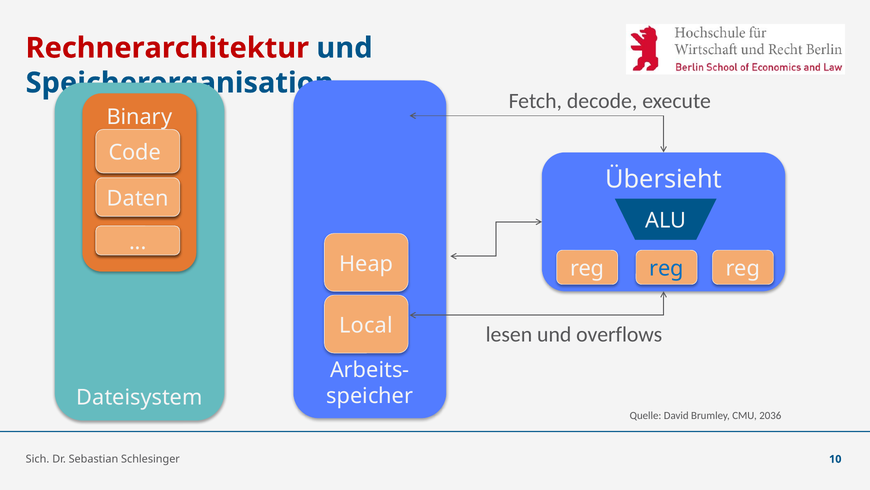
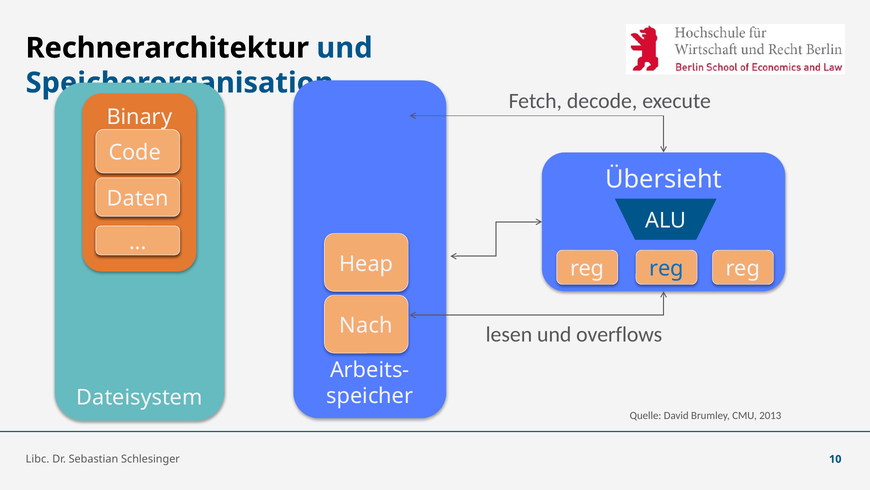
Rechnerarchitektur colour: red -> black (167, 48)
Local: Local -> Nach (366, 325)
2036: 2036 -> 2013 (770, 415)
Sich: Sich -> Libc (38, 459)
